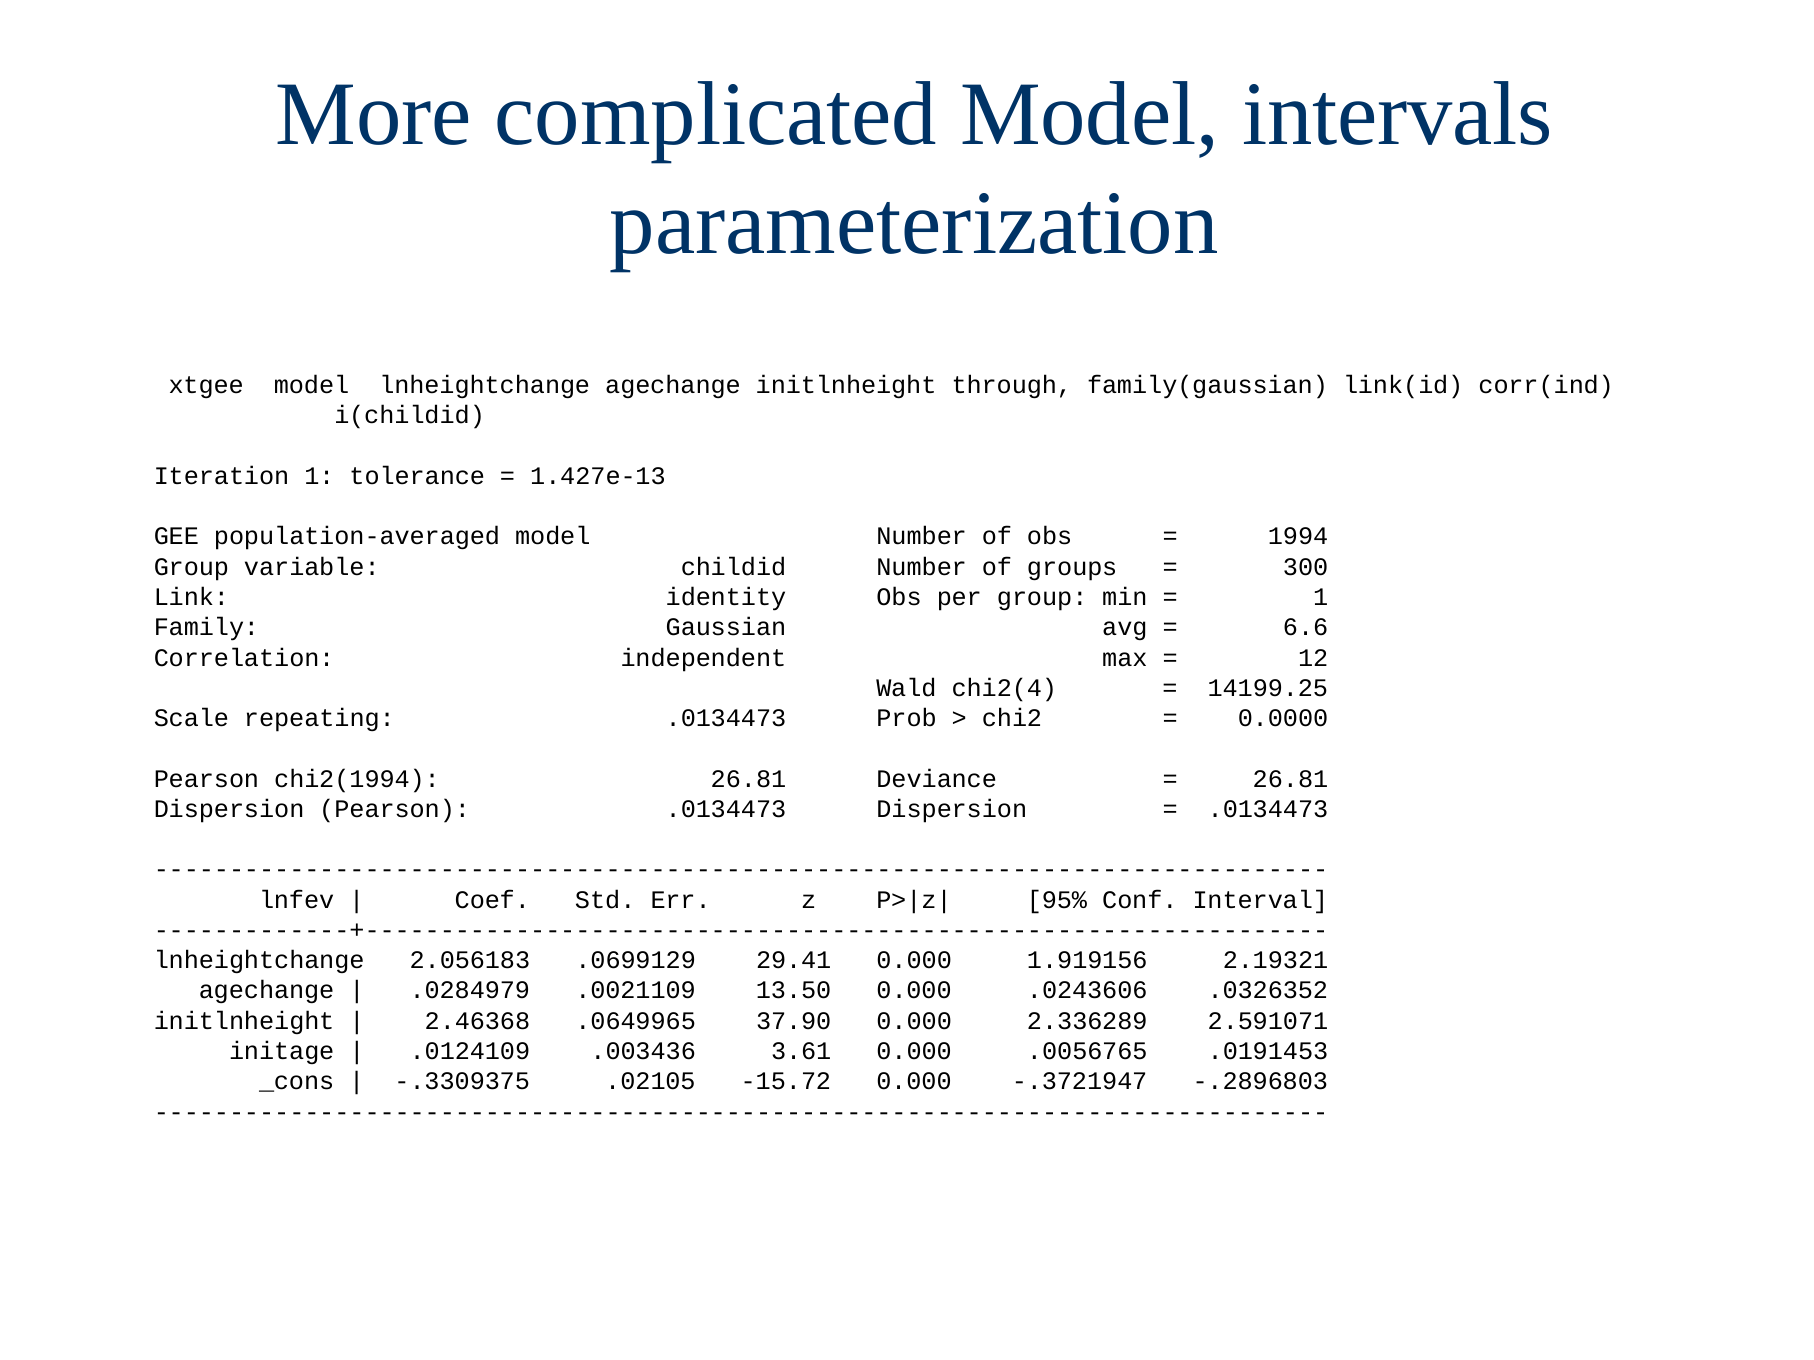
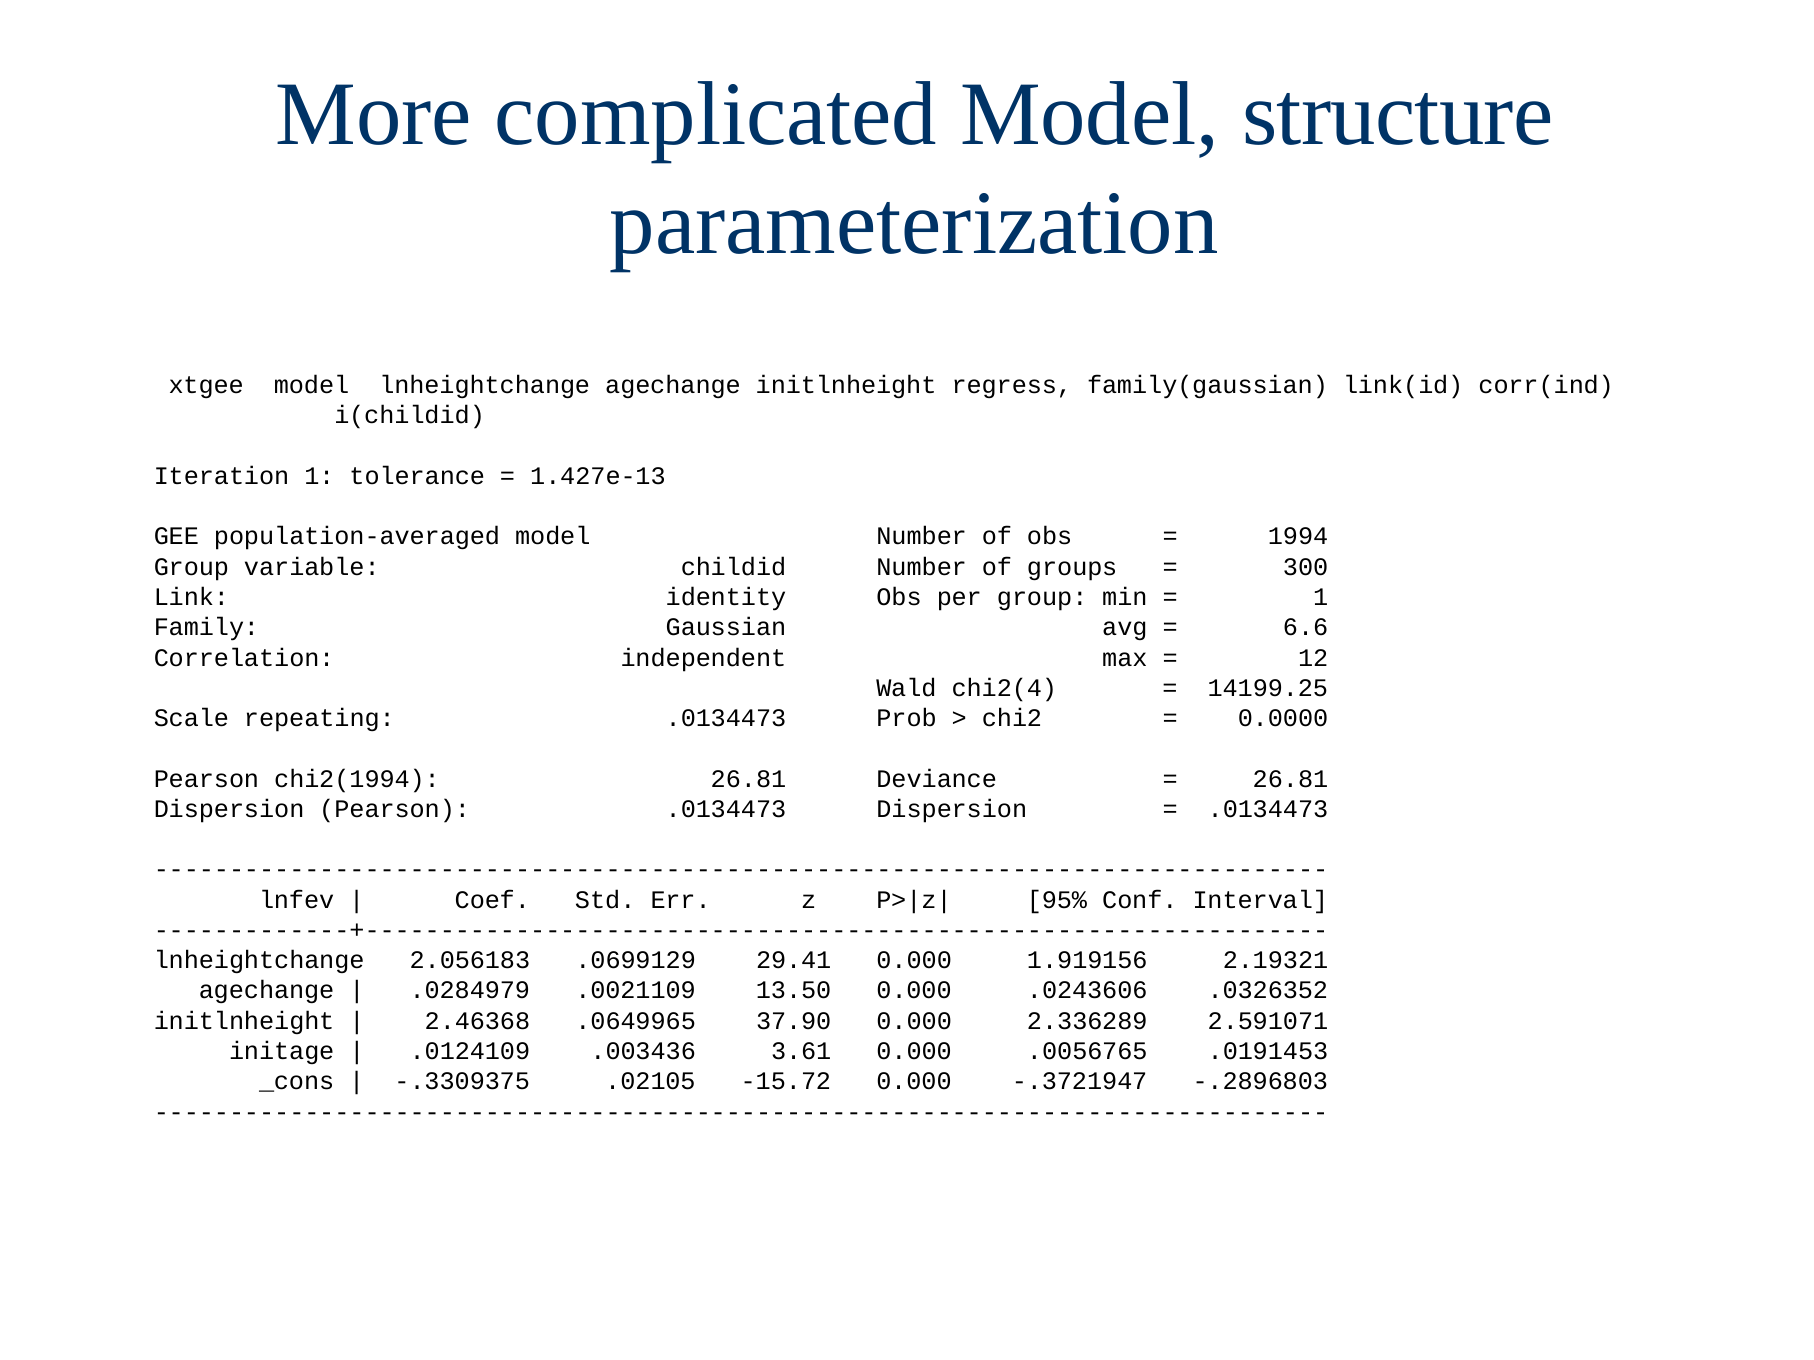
intervals: intervals -> structure (1398, 115)
through: through -> regress (1012, 385)
